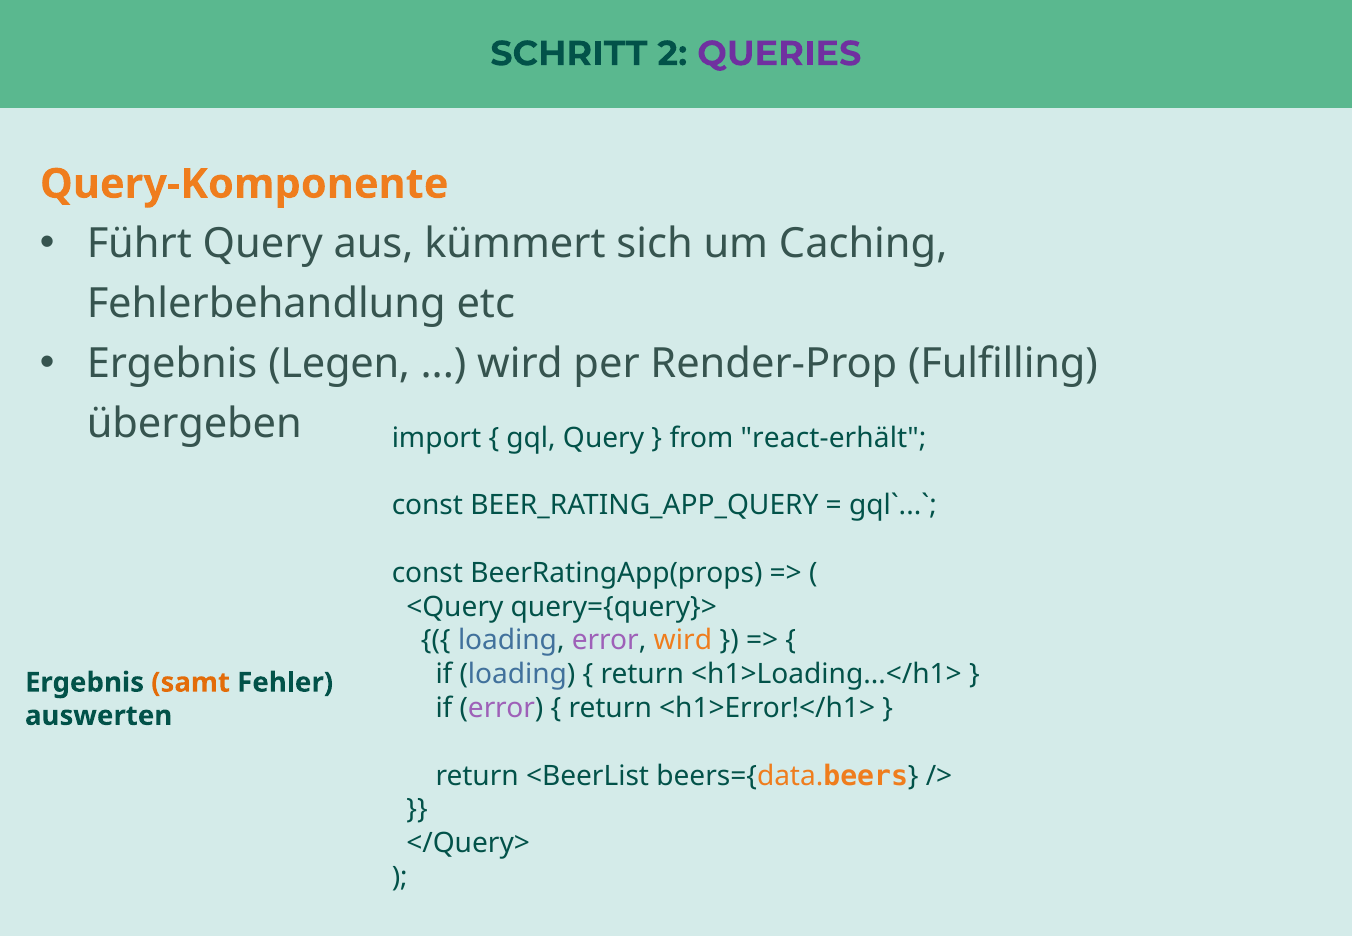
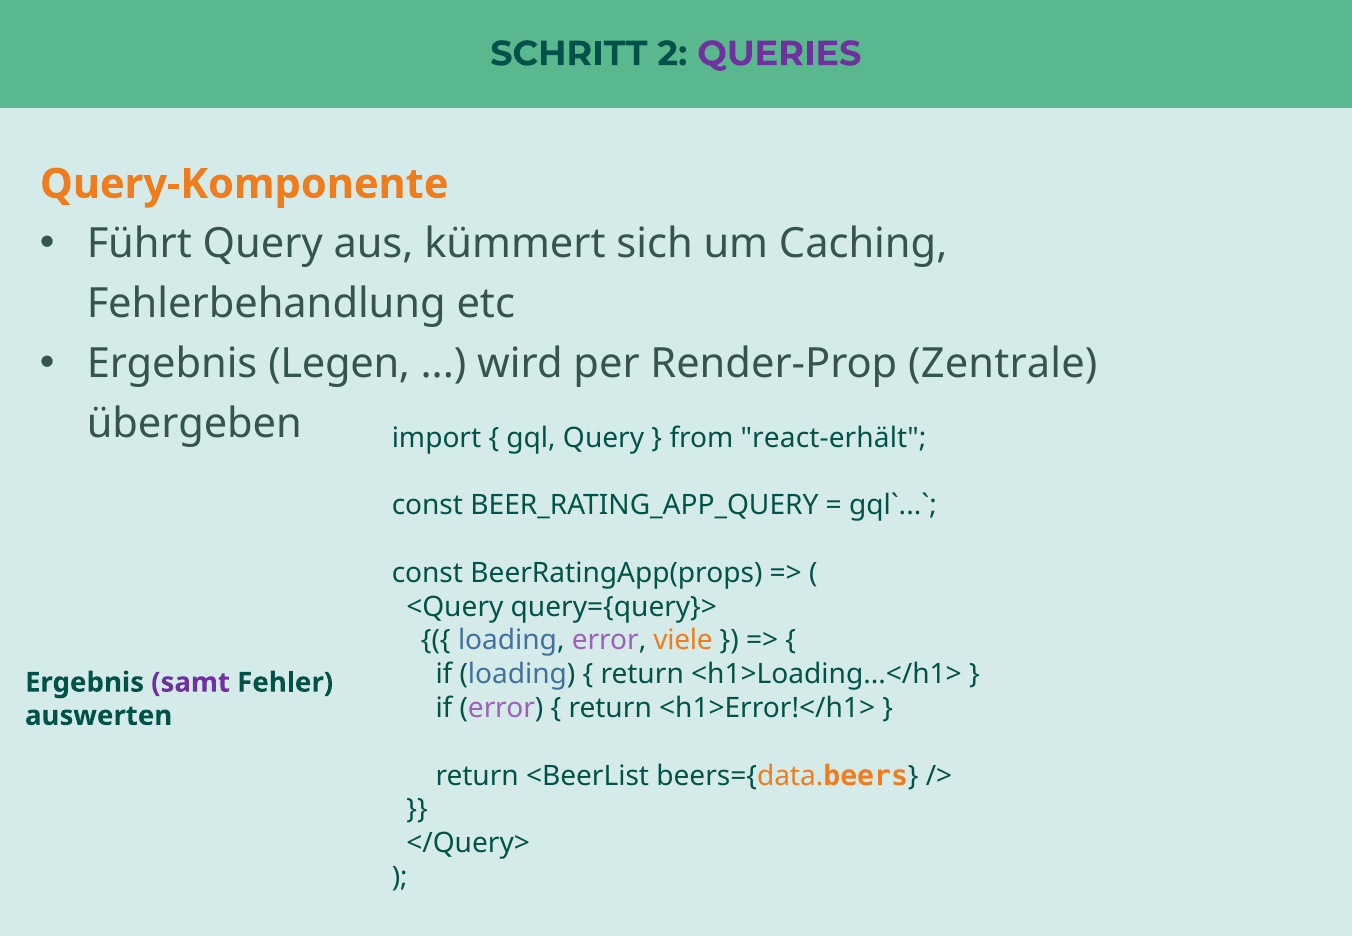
Fulfilling: Fulfilling -> Zentrale (1003, 364)
error wird: wird -> viele (683, 641)
samt colour: orange -> purple (191, 683)
